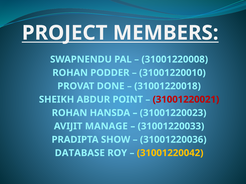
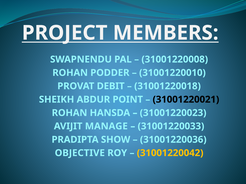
DONE: DONE -> DEBIT (111, 86)
31001220021 colour: red -> black (186, 100)
DATABASE: DATABASE -> OBJECTIVE (80, 153)
